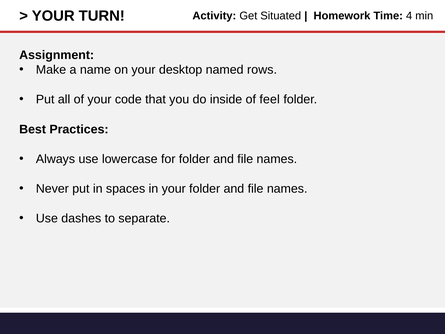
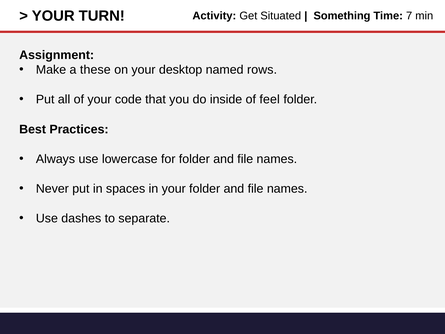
Homework: Homework -> Something (342, 16)
4: 4 -> 7 (409, 16)
name: name -> these (95, 70)
